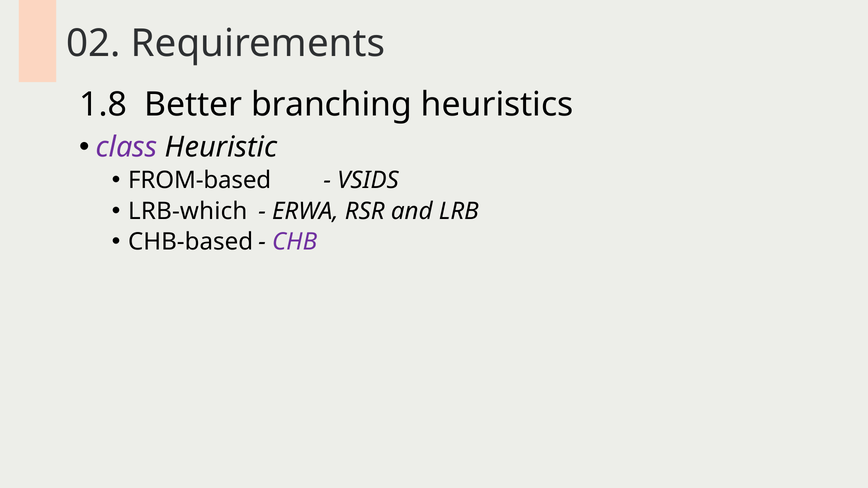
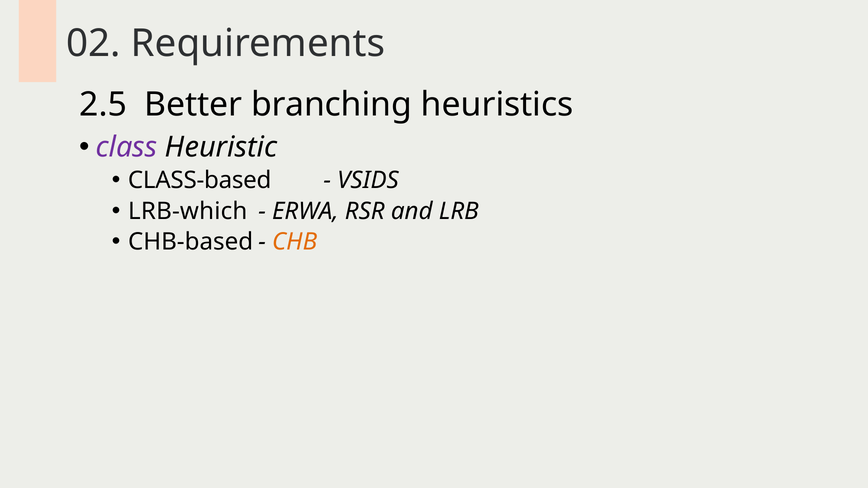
1.8: 1.8 -> 2.5 (103, 104)
FROM-based: FROM-based -> CLASS-based (200, 181)
CHB colour: purple -> orange (295, 242)
